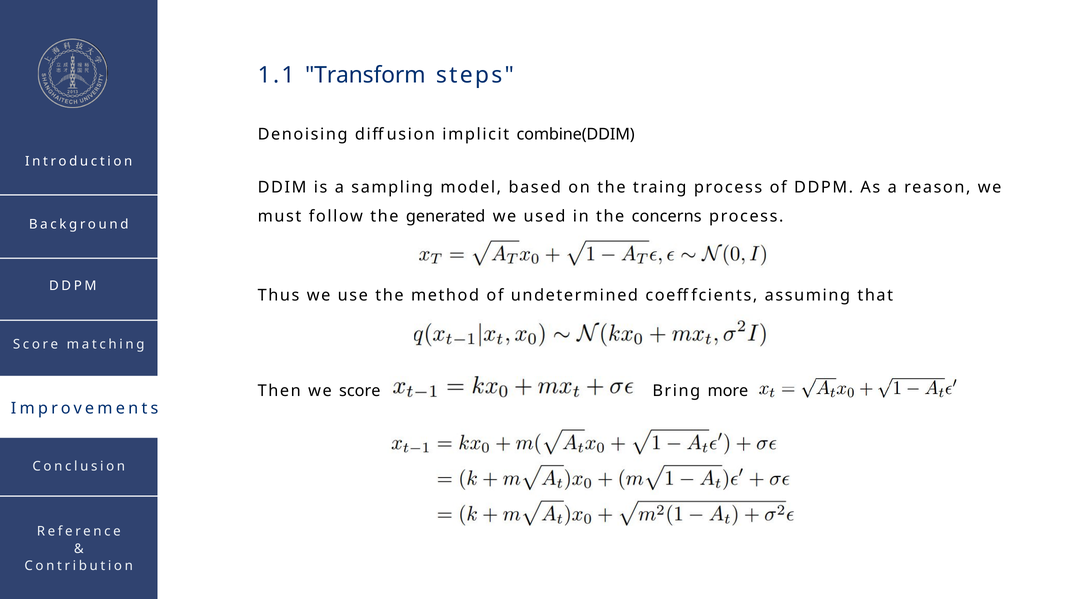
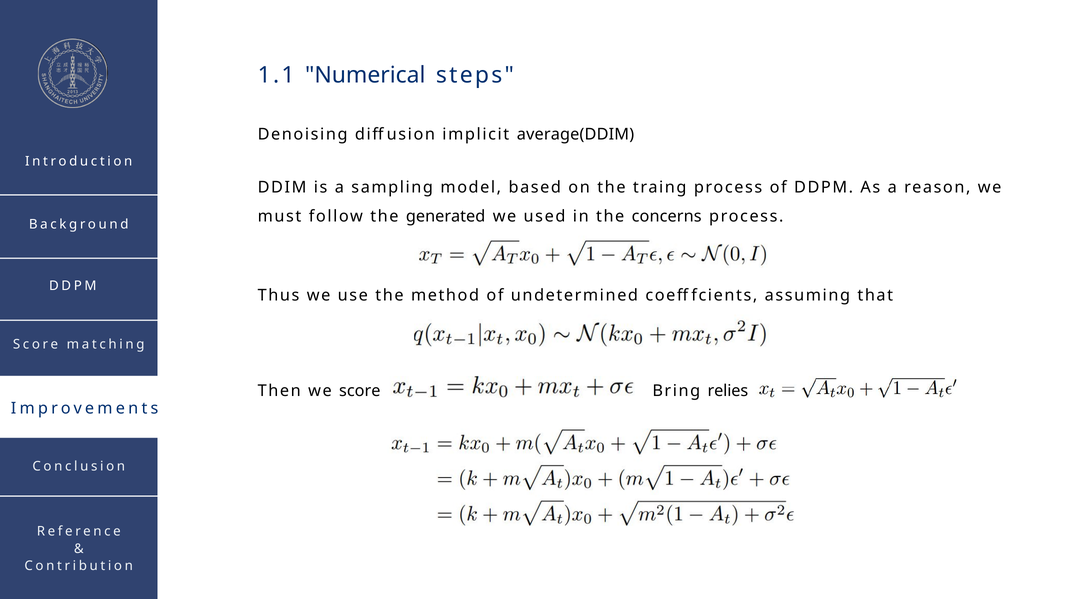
Transform: Transform -> Numerical (365, 75)
combine(DDIM: combine(DDIM -> average(DDIM (576, 134)
more: more -> relies (728, 391)
